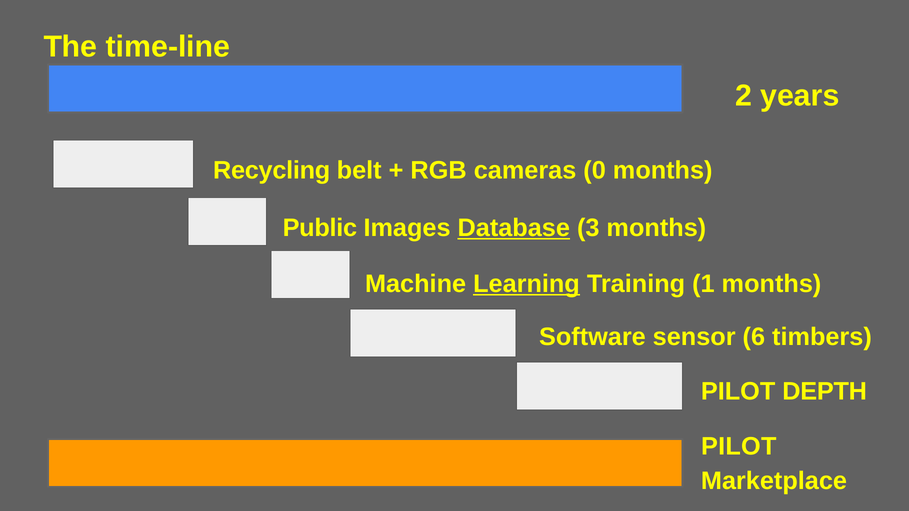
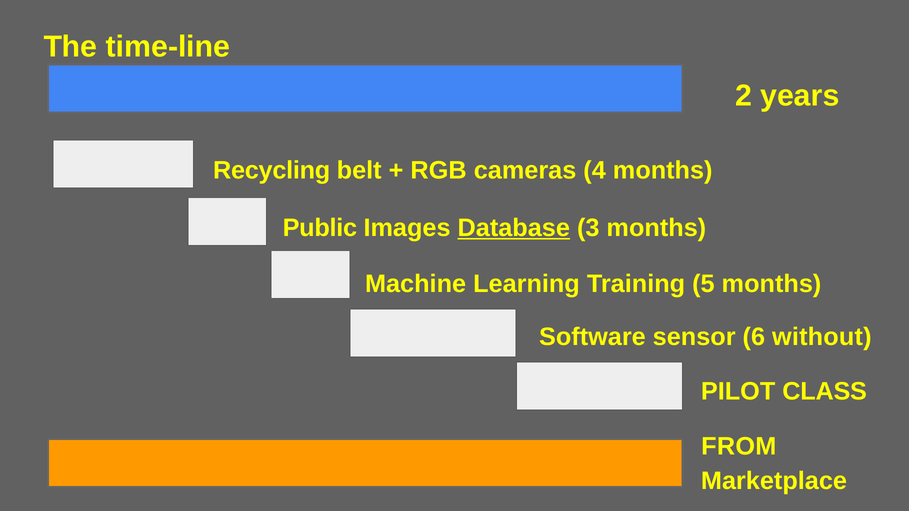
0: 0 -> 4 (595, 170)
Learning underline: present -> none (526, 284)
1: 1 -> 5 (703, 284)
timbers: timbers -> without (822, 337)
DEPTH: DEPTH -> CLASS (825, 392)
PILOT: PILOT -> FROM (739, 447)
